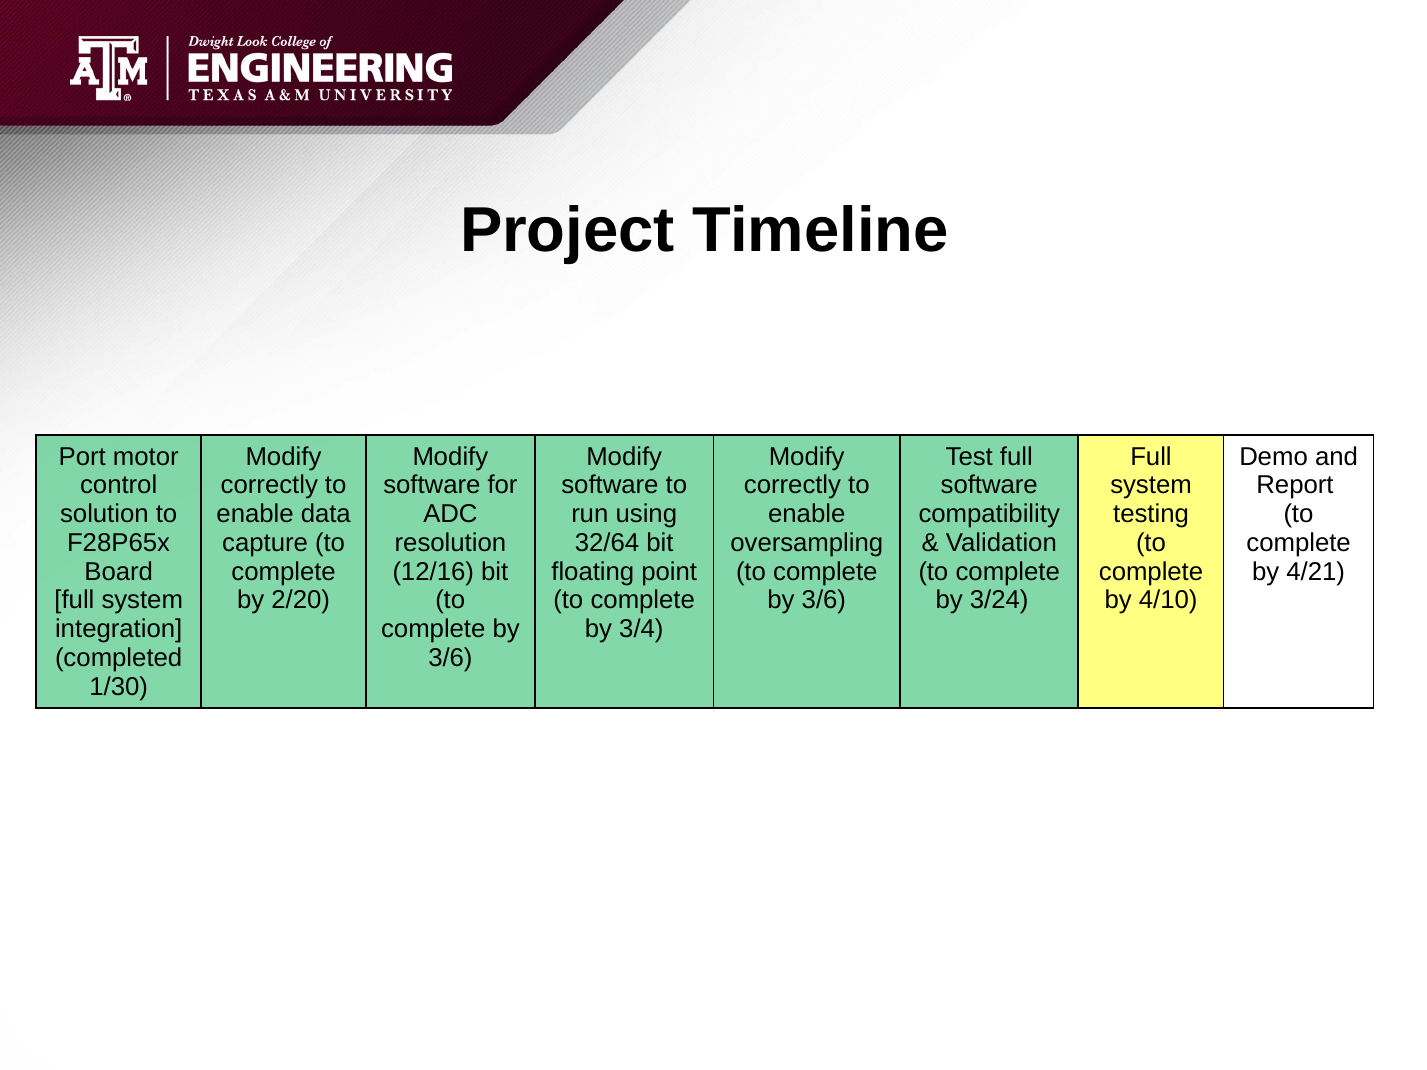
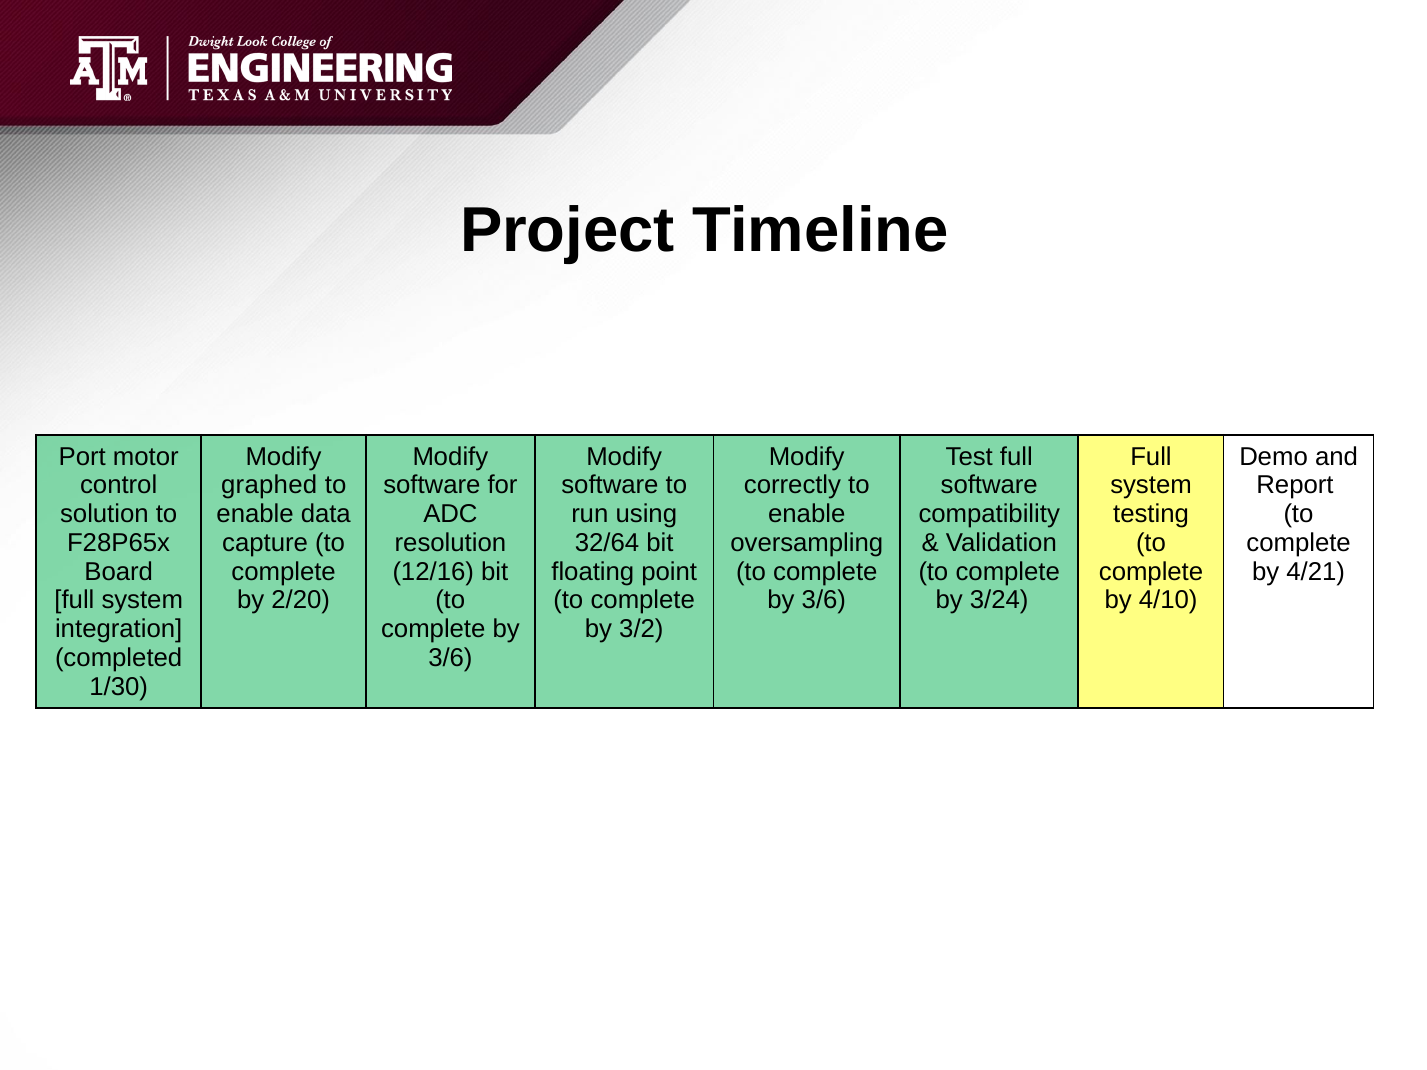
correctly: correctly -> graphed (269, 486)
3/4: 3/4 -> 3/2 (641, 629)
